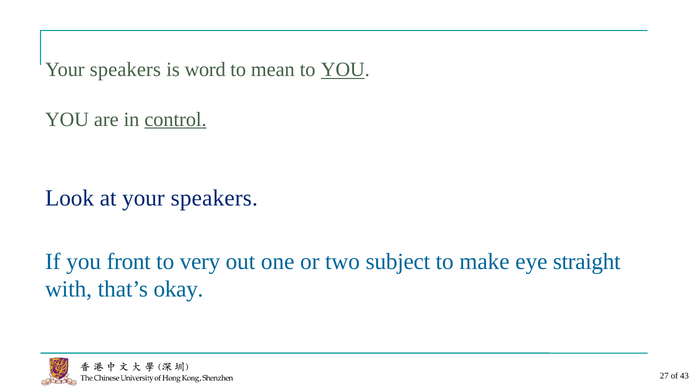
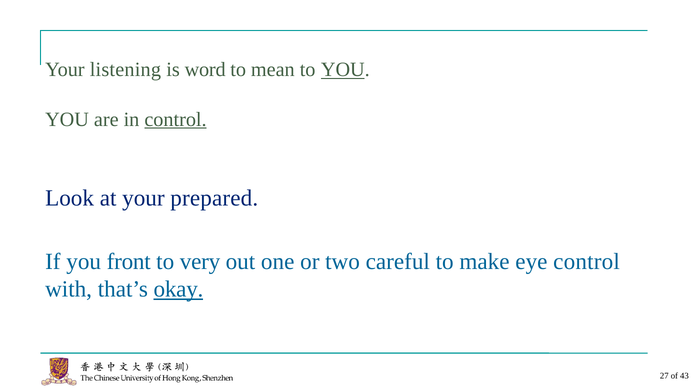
speakers: speakers -> listening (125, 70)
at your speakers: speakers -> prepared (214, 198)
subject: subject -> careful (398, 261)
eye straight: straight -> control (587, 261)
okay underline: none -> present (178, 289)
